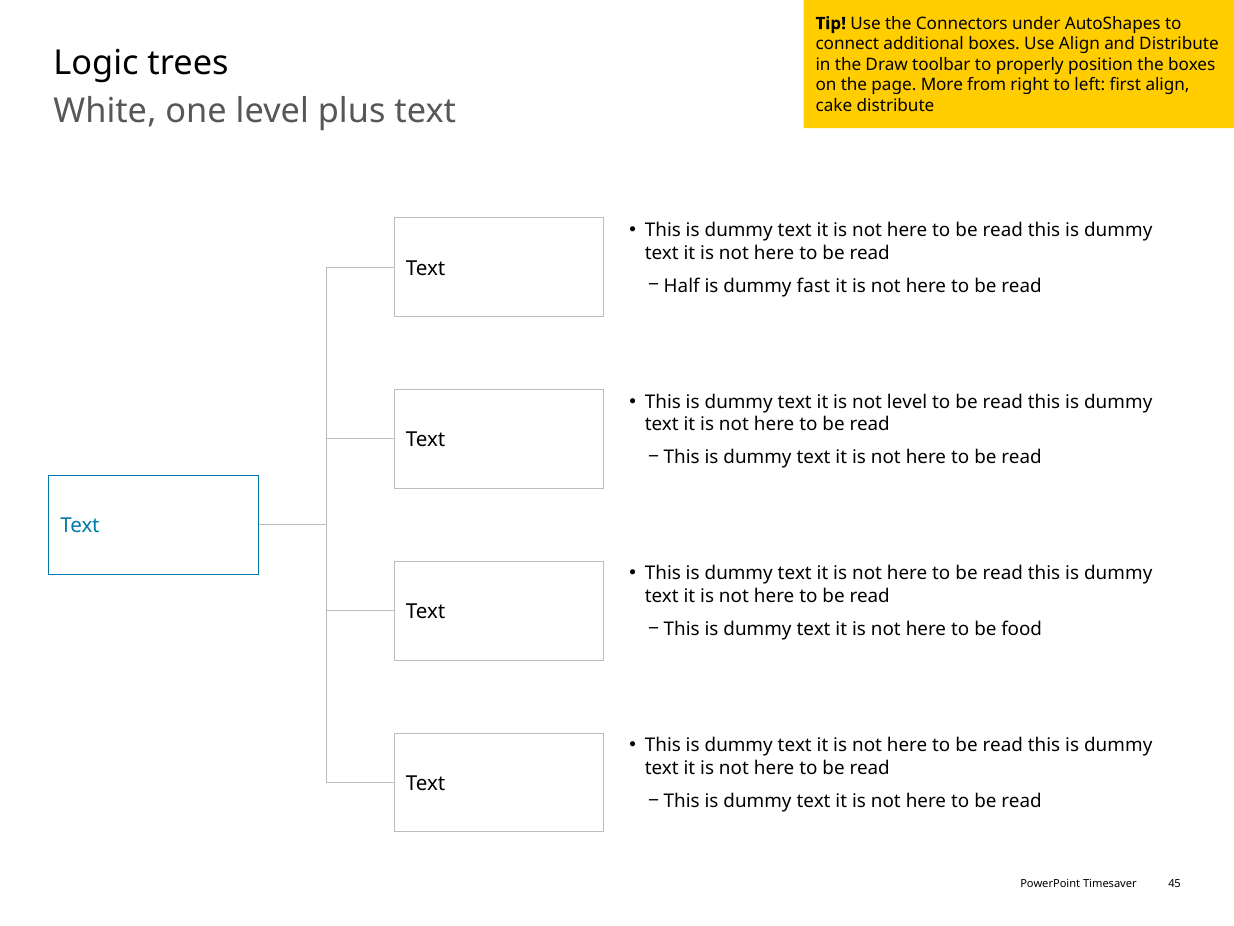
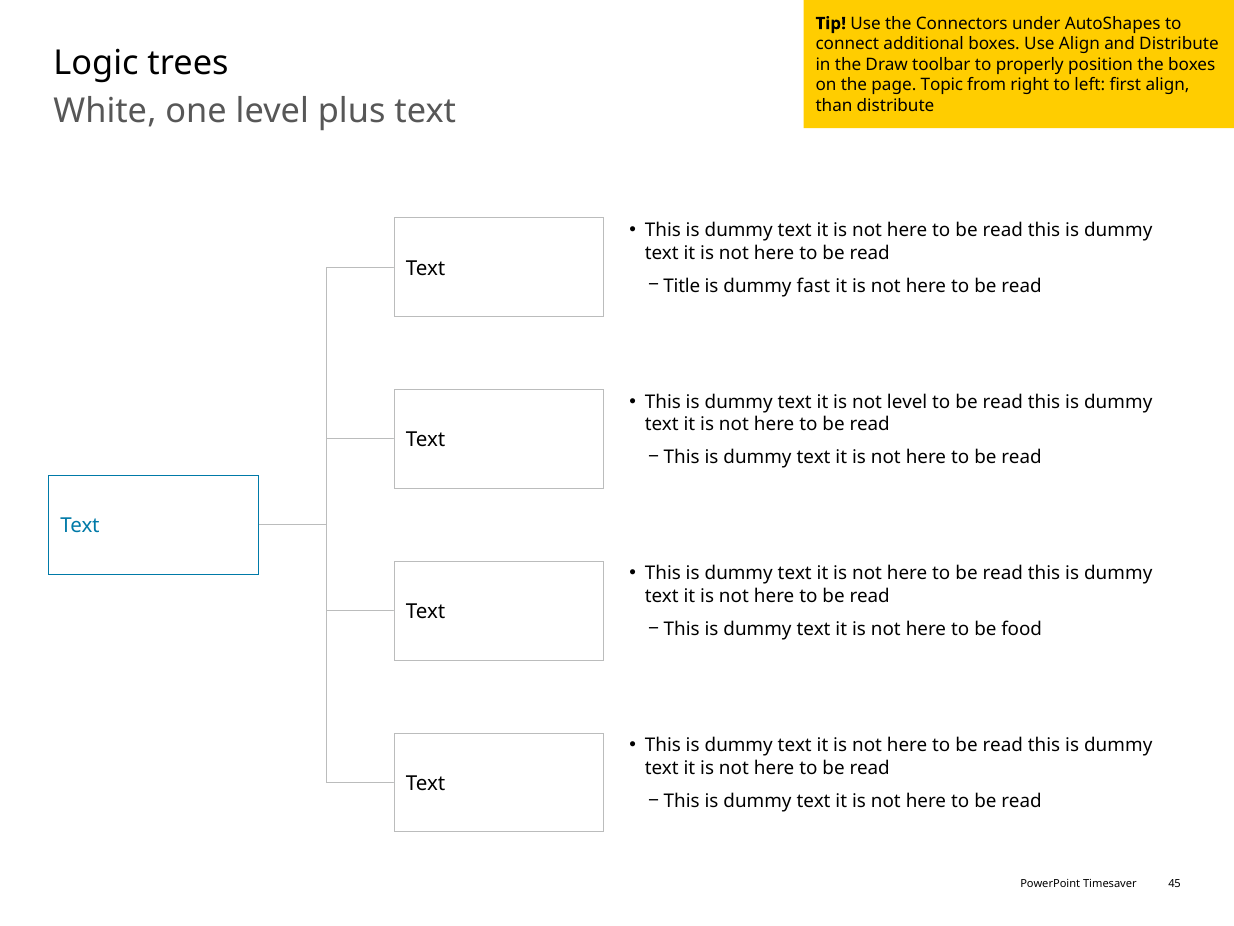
More: More -> Topic (942, 85)
cake: cake -> than (834, 106)
Half: Half -> Title (682, 286)
